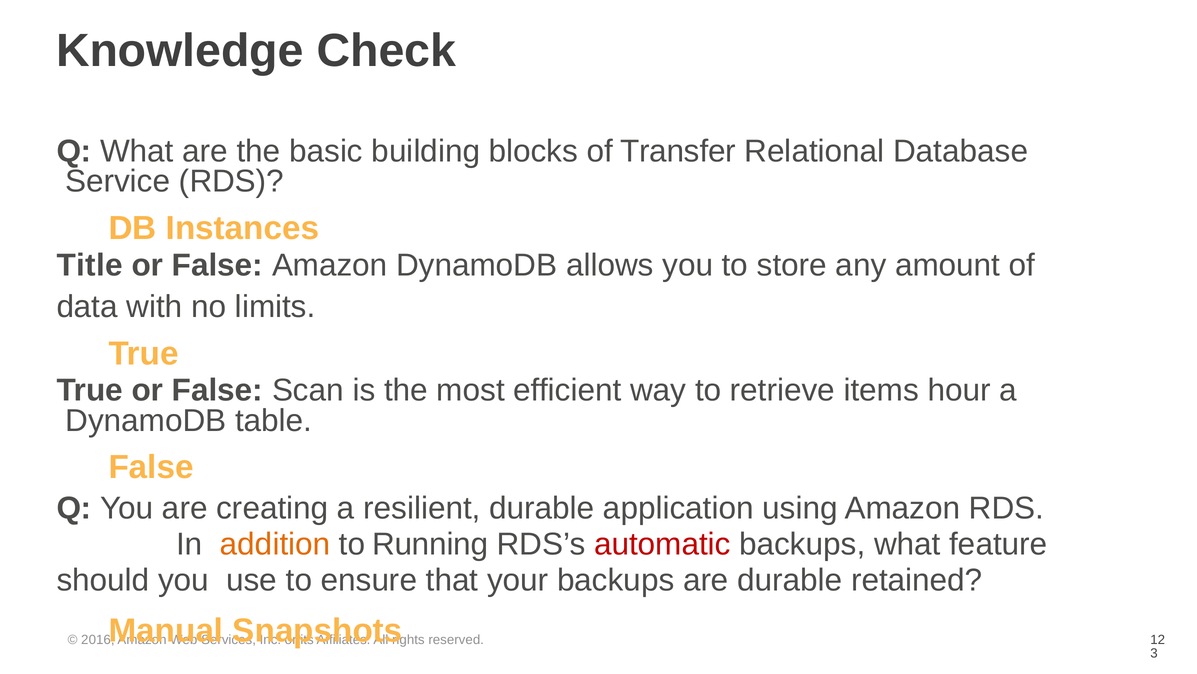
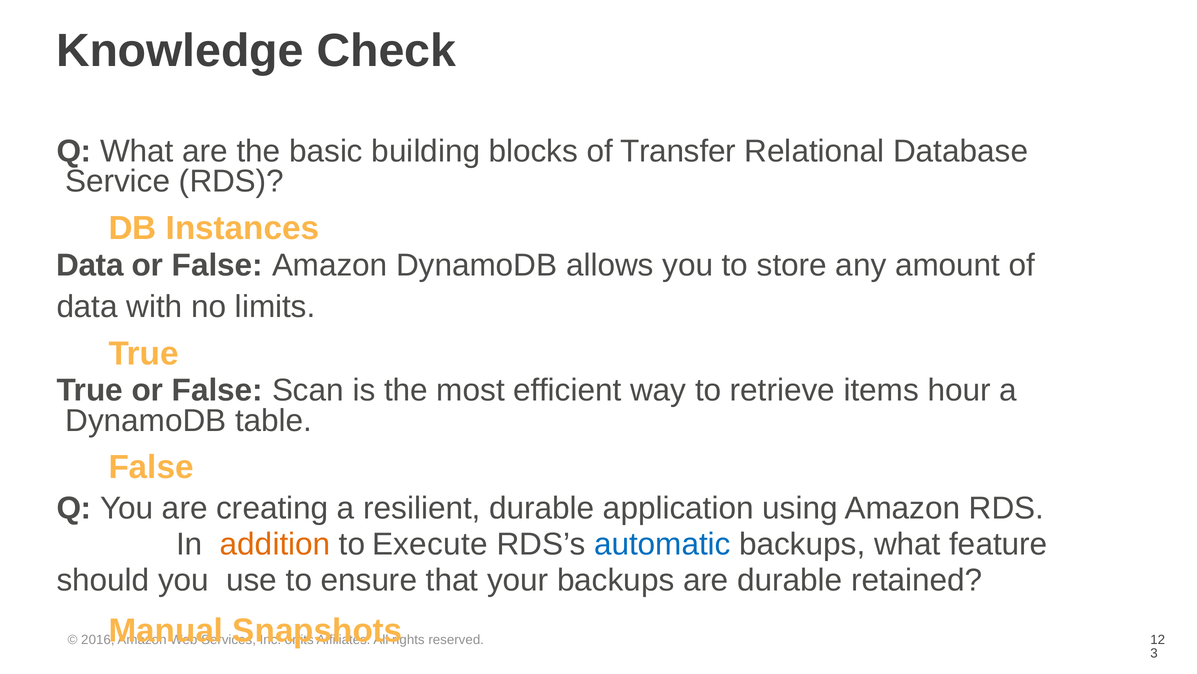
Title: Title -> Data (90, 265)
Running: Running -> Execute (430, 544)
automatic colour: red -> blue (662, 544)
